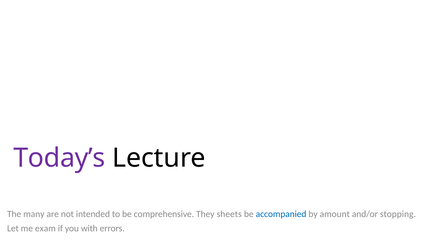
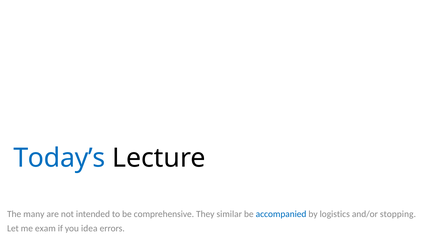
Today’s colour: purple -> blue (59, 158)
sheets: sheets -> similar (229, 214)
amount: amount -> logistics (335, 214)
with: with -> idea (89, 229)
